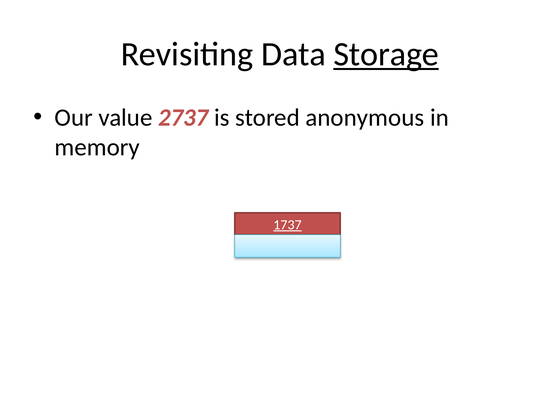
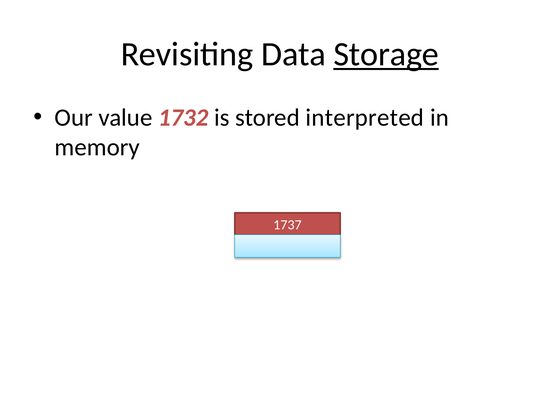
2737: 2737 -> 1732 (183, 117)
anonymous: anonymous -> interpreted (365, 117)
1737 underline: present -> none (287, 225)
